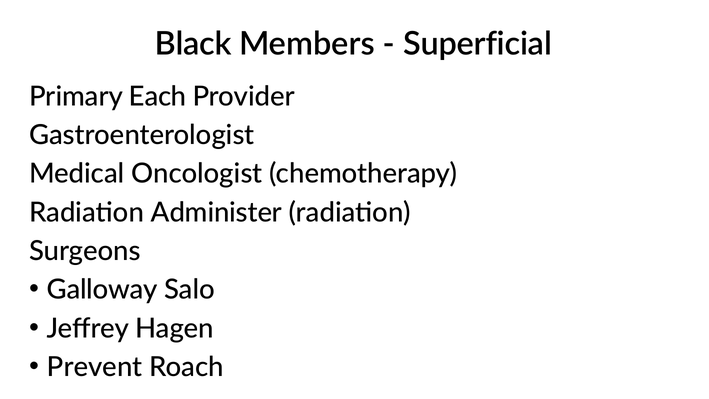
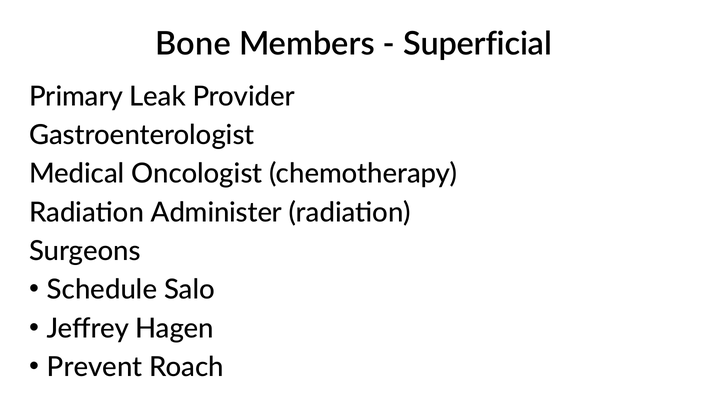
Black: Black -> Bone (193, 44)
Each: Each -> Leak (158, 96)
Galloway: Galloway -> Schedule (102, 290)
